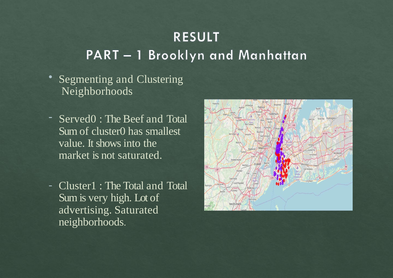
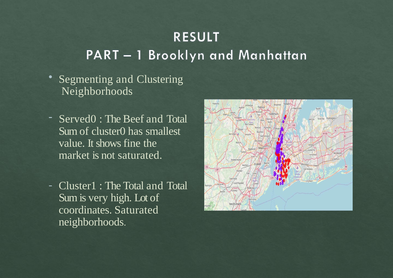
into: into -> fine (132, 143)
advertising: advertising -> coordinates (85, 210)
